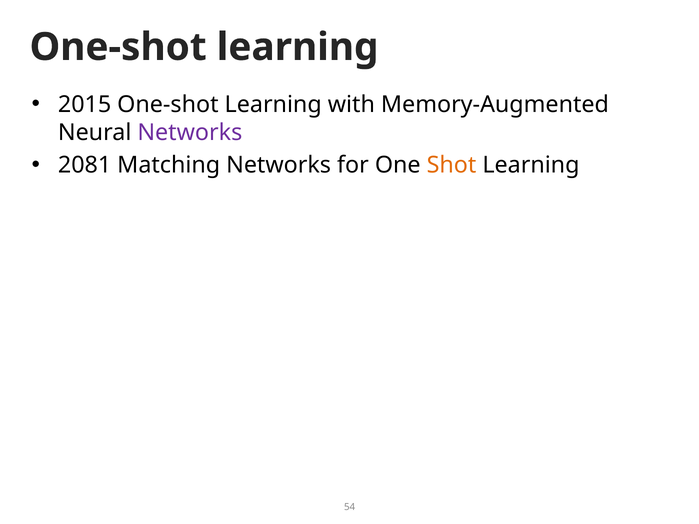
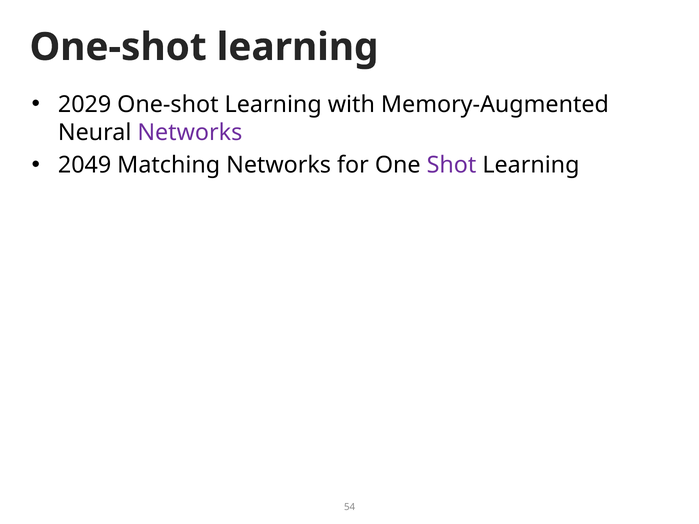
2015: 2015 -> 2029 (85, 105)
2081: 2081 -> 2049 (85, 165)
Shot colour: orange -> purple (451, 165)
